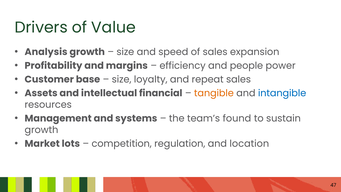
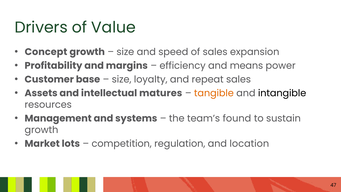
Analysis: Analysis -> Concept (46, 52)
people: people -> means (246, 66)
financial: financial -> matures (161, 93)
intangible colour: blue -> black (282, 93)
